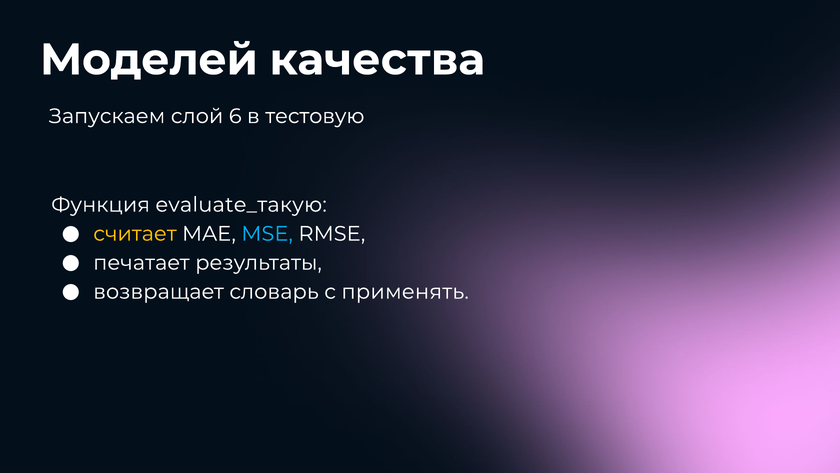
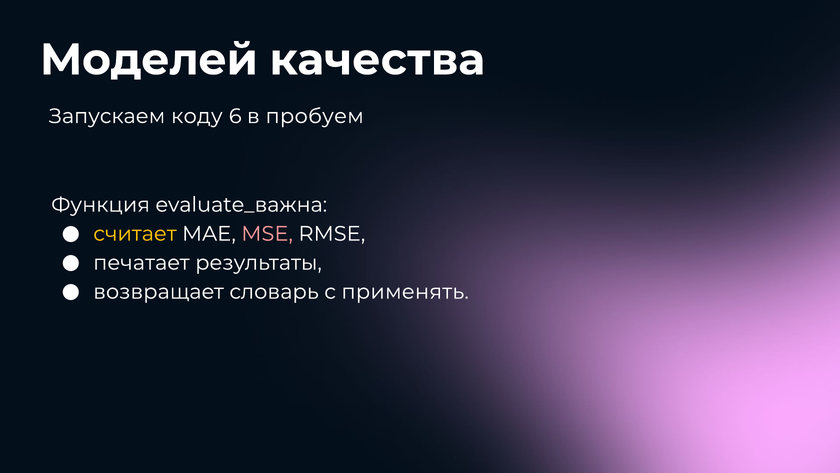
слой: слой -> коду (197, 116)
тестовую: тестовую -> пробуем (315, 116)
evaluate_такую: evaluate_такую -> evaluate_важна (241, 205)
MSE colour: light blue -> pink (267, 234)
